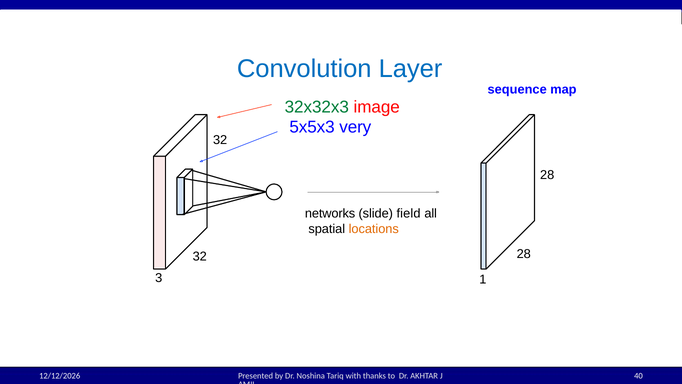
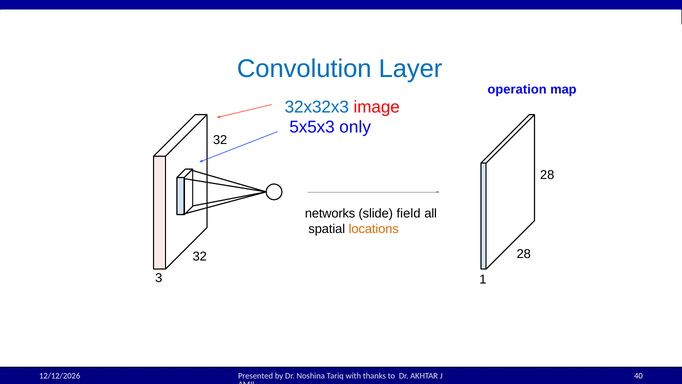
sequence: sequence -> operation (517, 89)
32x32x3 colour: green -> blue (317, 107)
very: very -> only (355, 127)
